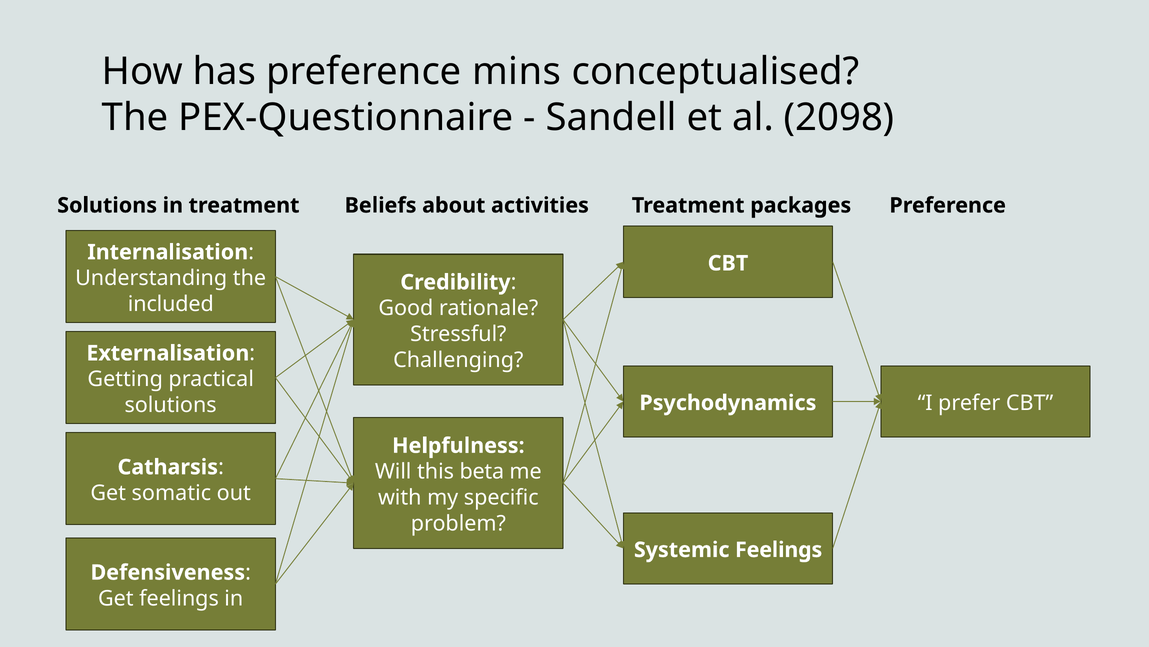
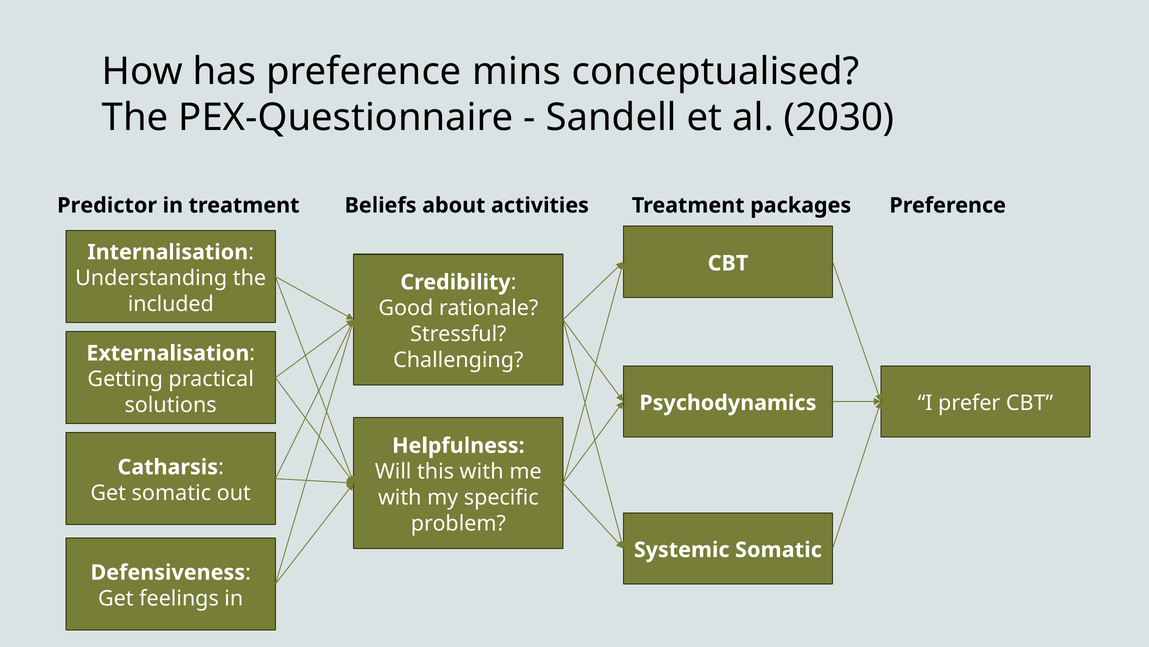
2098: 2098 -> 2030 (839, 117)
Solutions: Solutions -> Predictor (107, 205)
this beta: beta -> with (482, 471)
Systemic Feelings: Feelings -> Somatic (778, 549)
